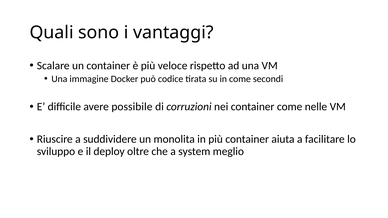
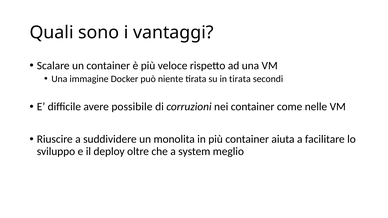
codice: codice -> niente (171, 79)
in come: come -> tirata (240, 79)
